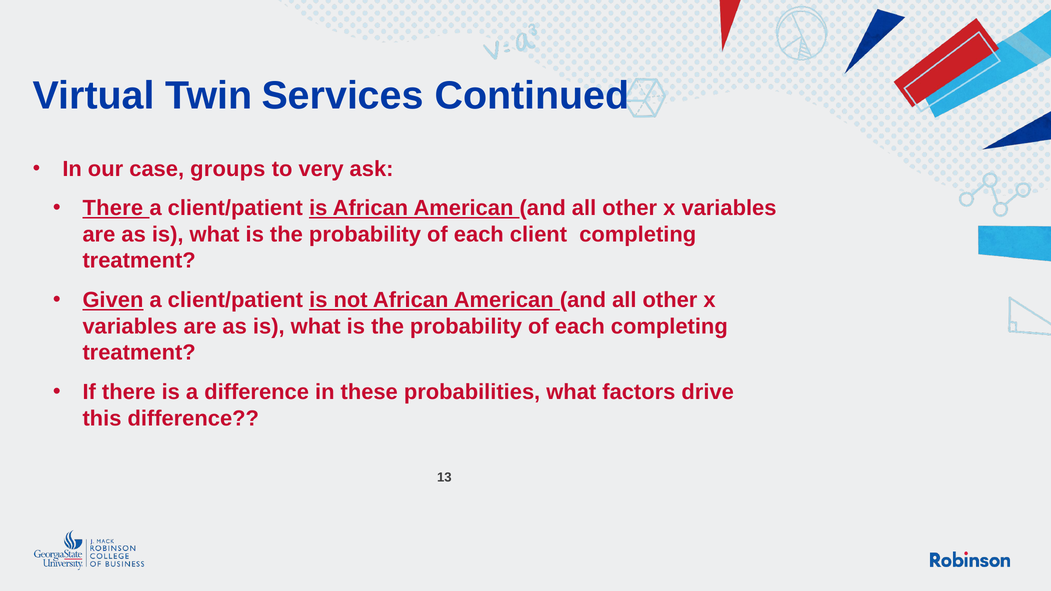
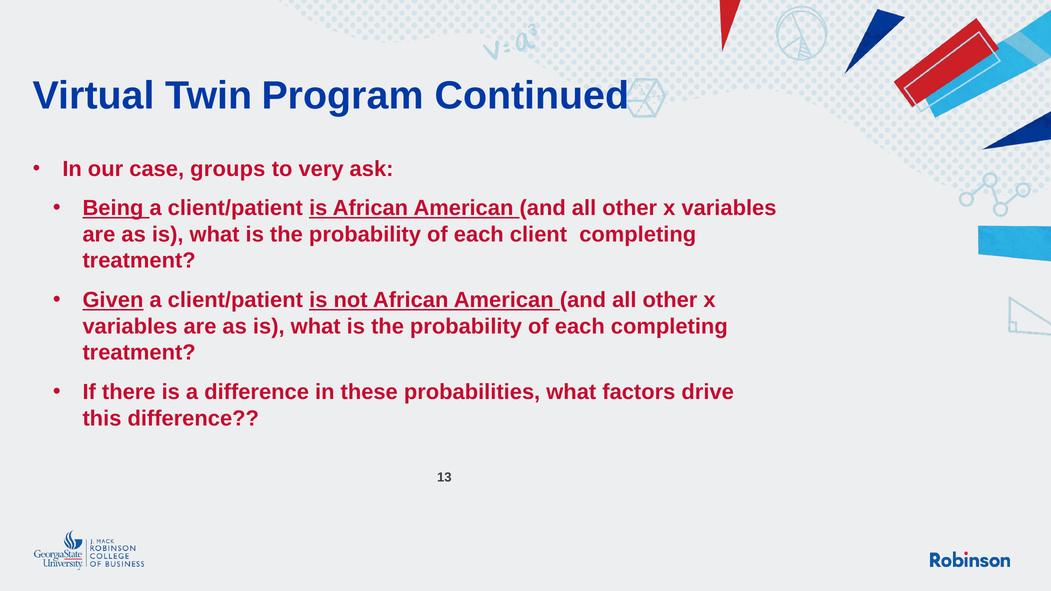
Services: Services -> Program (343, 96)
There: There -> Being (113, 208)
